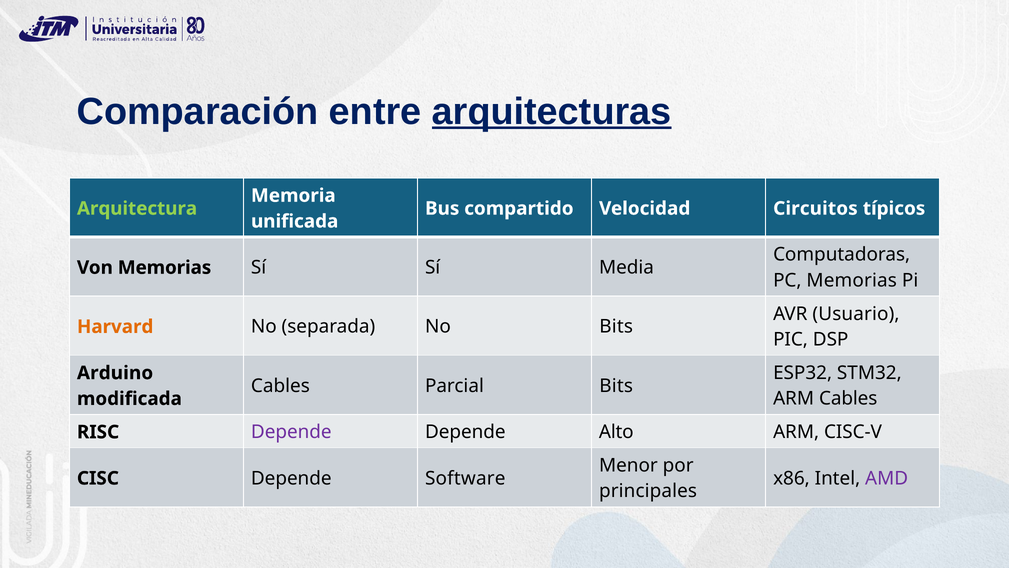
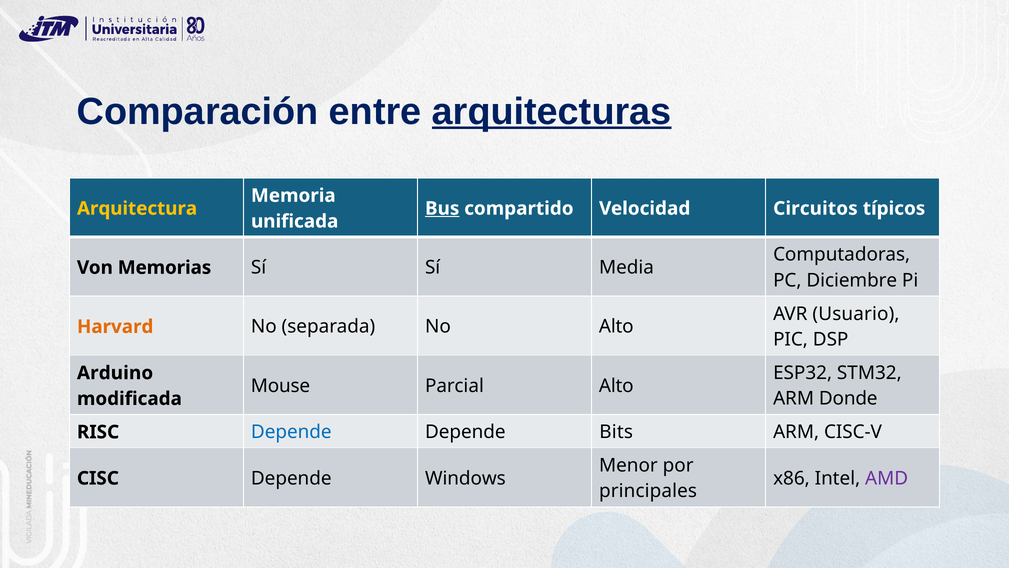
Arquitectura colour: light green -> yellow (137, 208)
Bus underline: none -> present (442, 208)
PC Memorias: Memorias -> Diciembre (852, 280)
No Bits: Bits -> Alto (616, 326)
Cables: Cables -> Mouse (280, 386)
Parcial Bits: Bits -> Alto (616, 386)
ARM Cables: Cables -> Donde (848, 398)
Depende colour: purple -> blue (291, 432)
Alto: Alto -> Bits (616, 432)
Software: Software -> Windows (465, 478)
